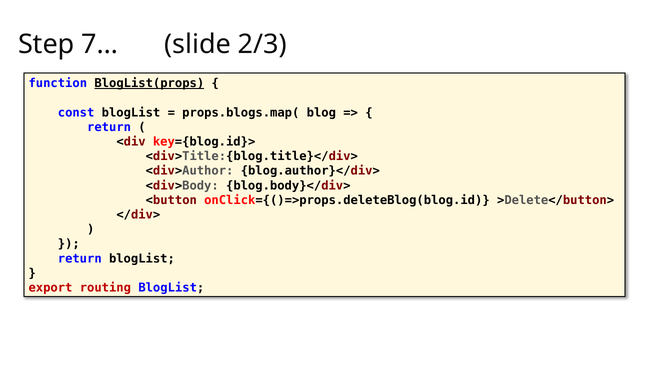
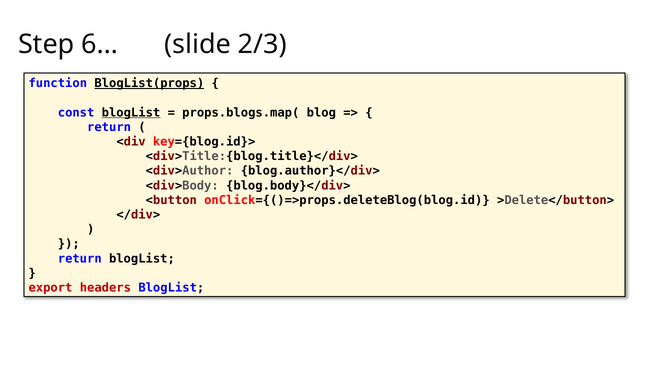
7…: 7… -> 6… (100, 44)
blogList underline: none -> present (131, 113)
routing: routing -> headers (105, 288)
